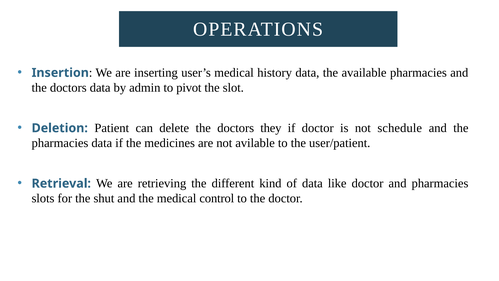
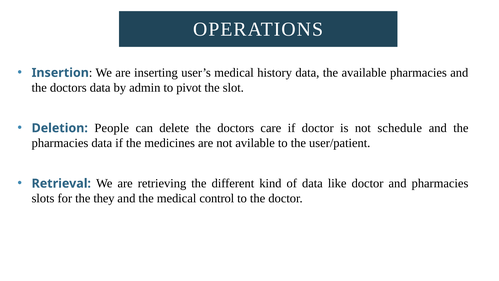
Patient: Patient -> People (112, 128)
they: they -> care (271, 128)
shut: shut -> they (104, 198)
